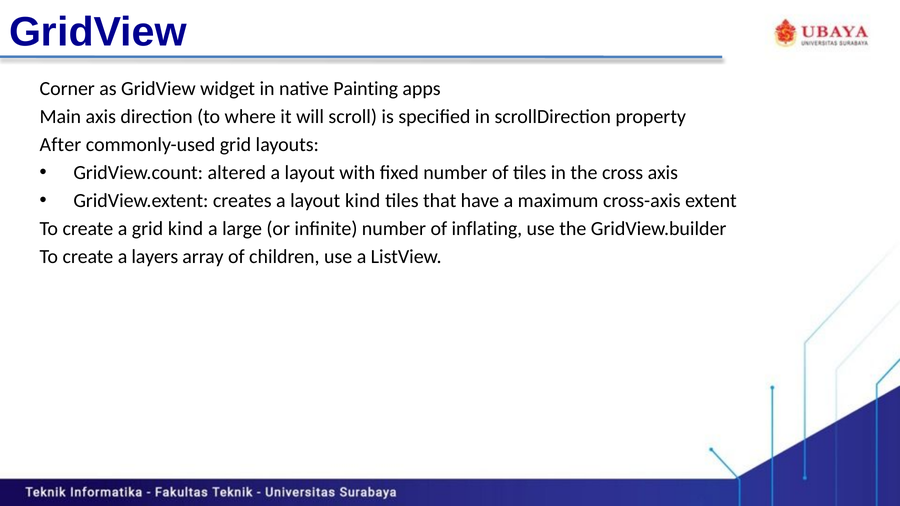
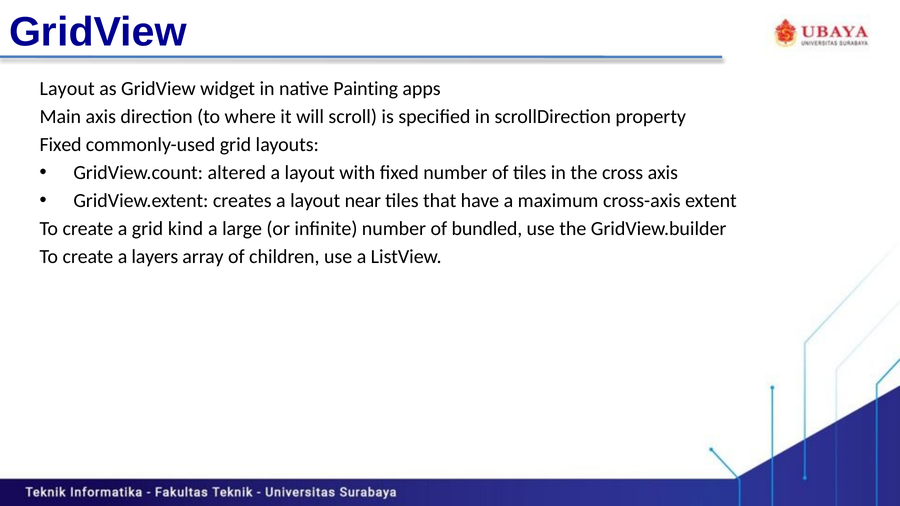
Corner: Corner -> Layout (67, 89)
After: After -> Fixed (61, 145)
layout kind: kind -> near (363, 201)
inflating: inflating -> bundled (487, 229)
